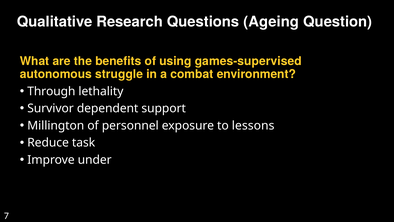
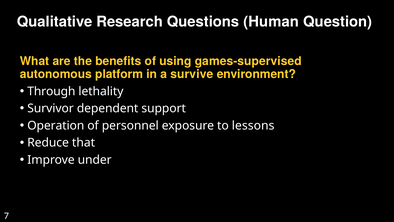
Ageing: Ageing -> Human (271, 22)
struggle: struggle -> platform (119, 74)
combat: combat -> survive (192, 74)
Millington: Millington -> Operation (56, 125)
task: task -> that (84, 143)
